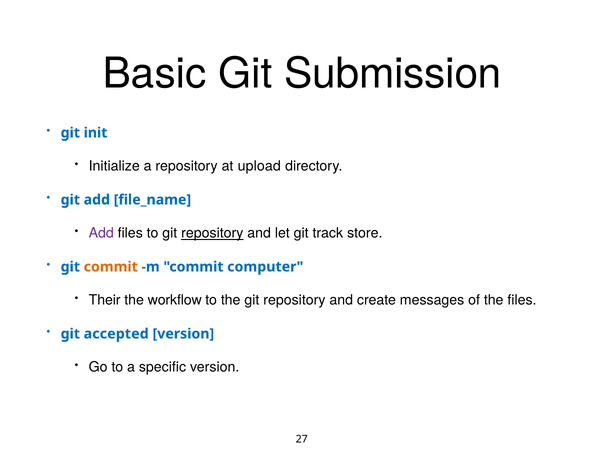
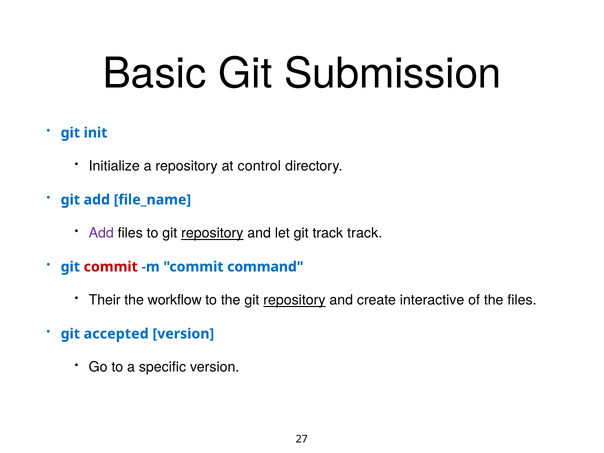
upload: upload -> control (259, 166)
track store: store -> track (365, 233)
commit colour: orange -> red (111, 267)
computer: computer -> command (265, 267)
repository underline: none -> present (294, 300)
messages: messages -> interactive (432, 300)
